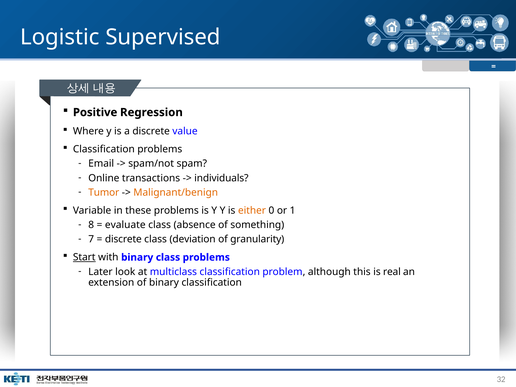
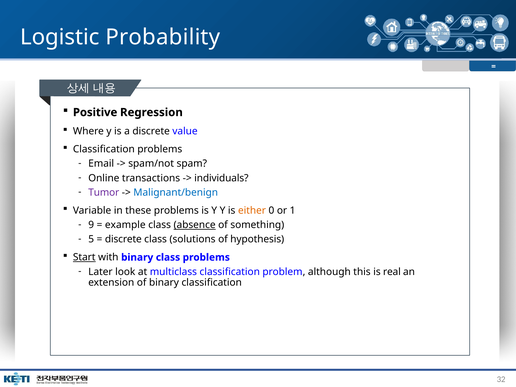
Supervised: Supervised -> Probability (163, 37)
Tumor colour: orange -> purple (104, 192)
Malignant/benign colour: orange -> blue (176, 192)
8: 8 -> 9 (91, 225)
evaluate: evaluate -> example (125, 225)
absence underline: none -> present (195, 225)
7: 7 -> 5 (91, 239)
deviation: deviation -> solutions (193, 239)
granularity: granularity -> hypothesis (257, 239)
